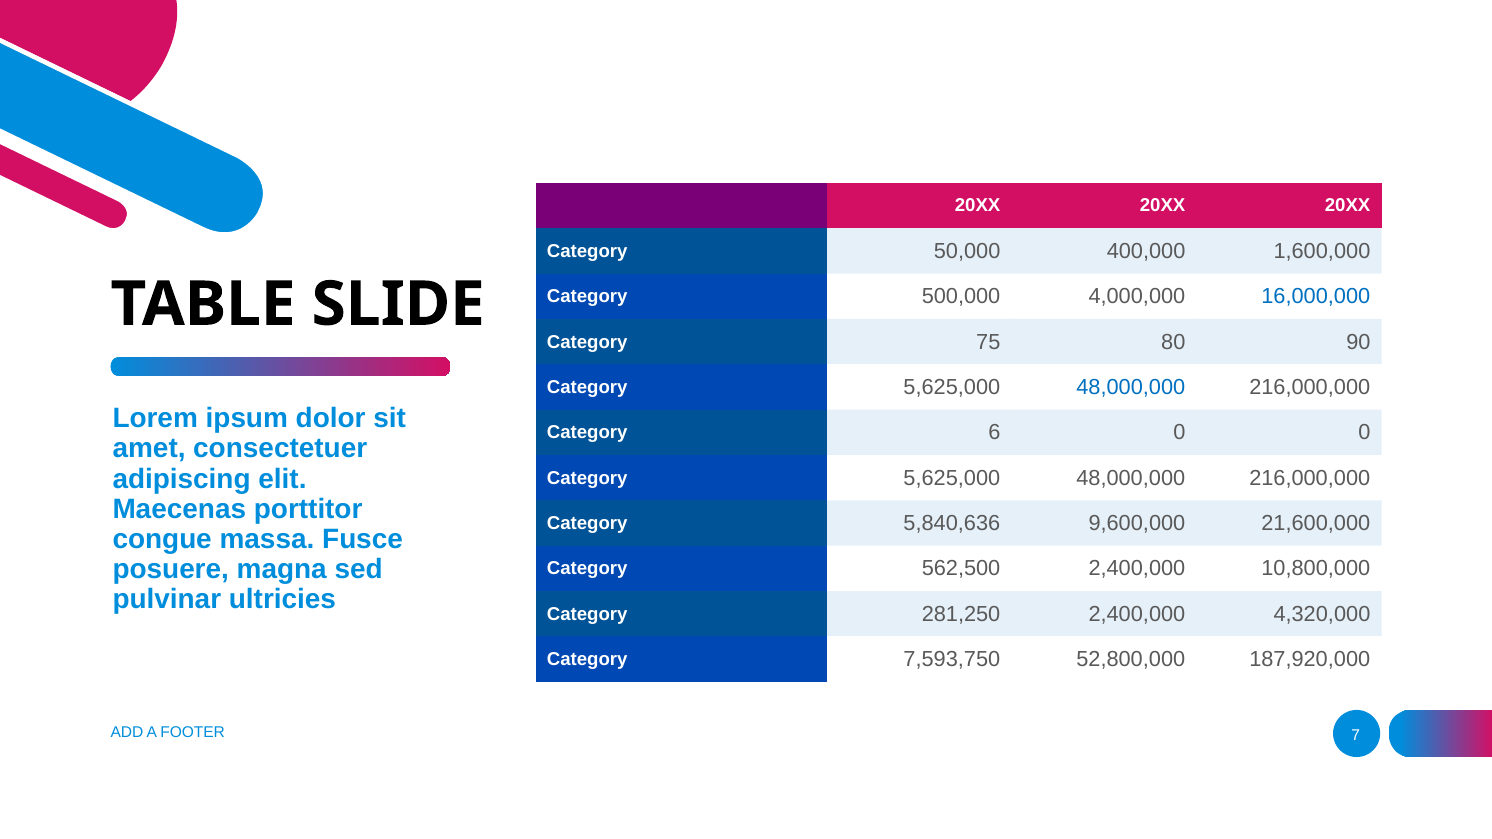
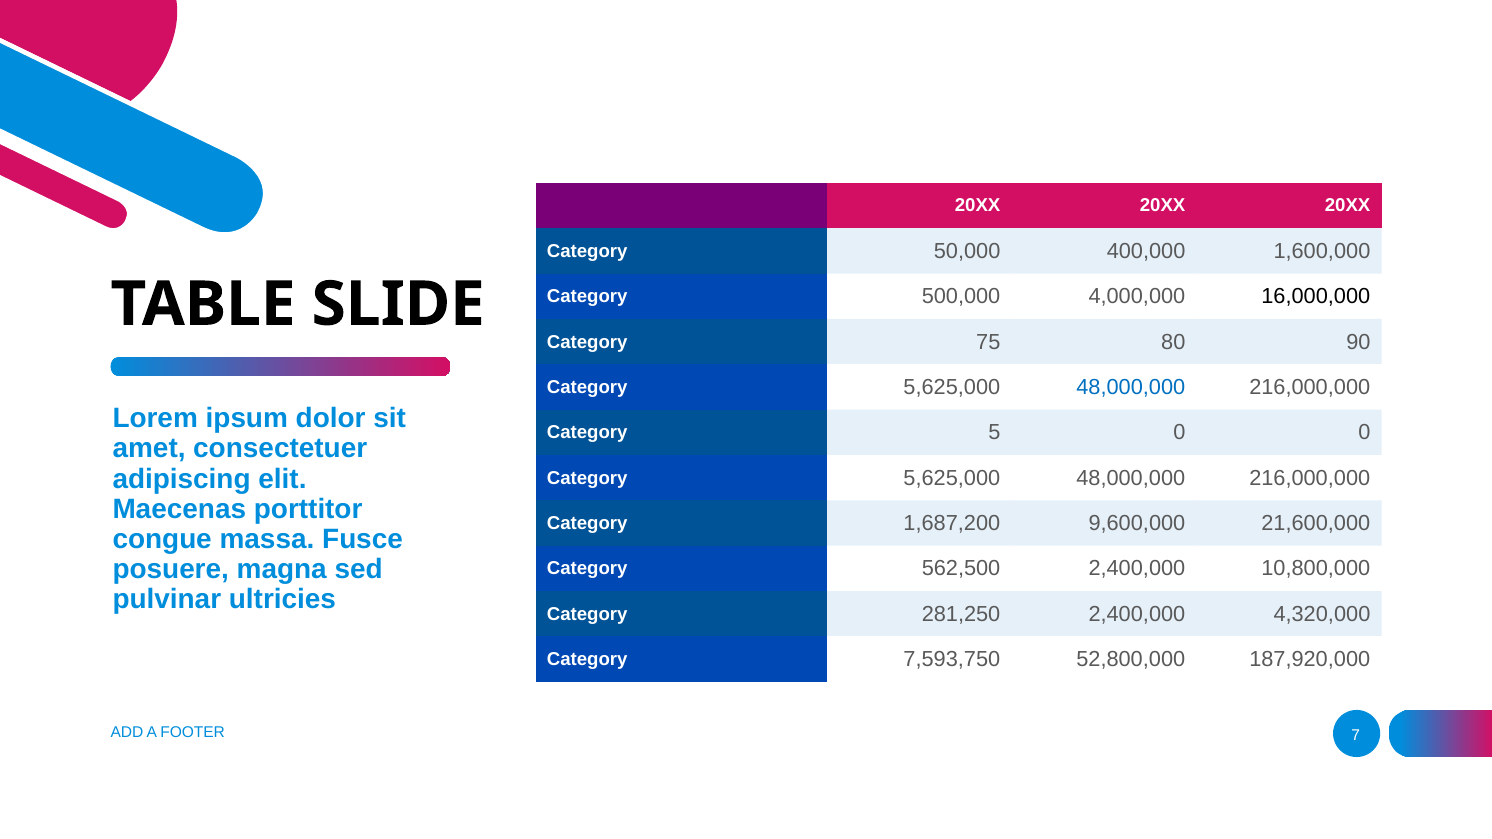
16,000,000 colour: blue -> black (1316, 297)
6: 6 -> 5 (994, 433)
5,840,636: 5,840,636 -> 1,687,200 (952, 524)
